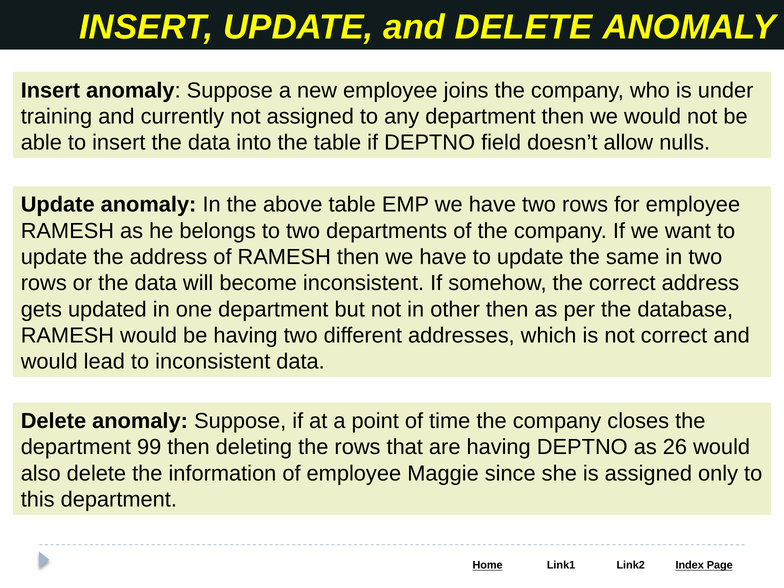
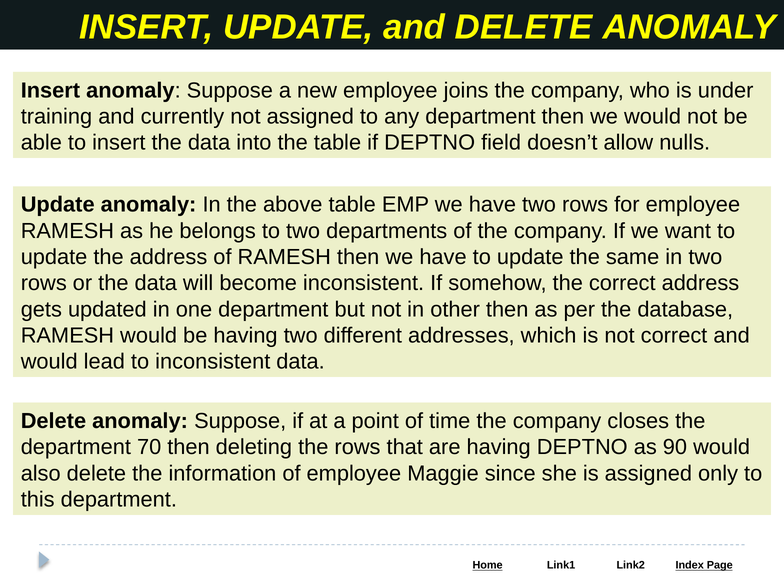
99: 99 -> 70 (149, 447)
26: 26 -> 90 (675, 447)
